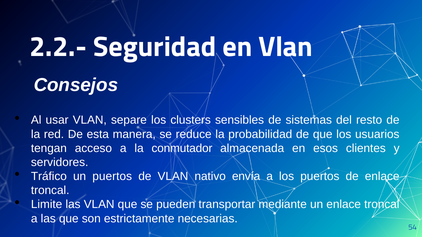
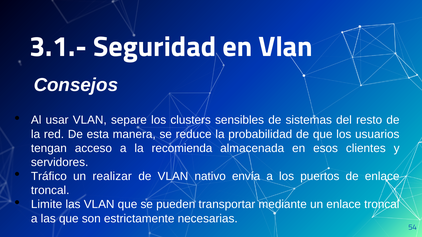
2.2.-: 2.2.- -> 3.1.- (58, 47)
conmutador: conmutador -> recomienda (182, 148)
un puertos: puertos -> realizar (112, 177)
